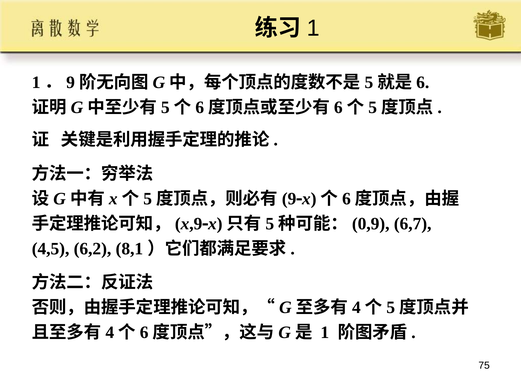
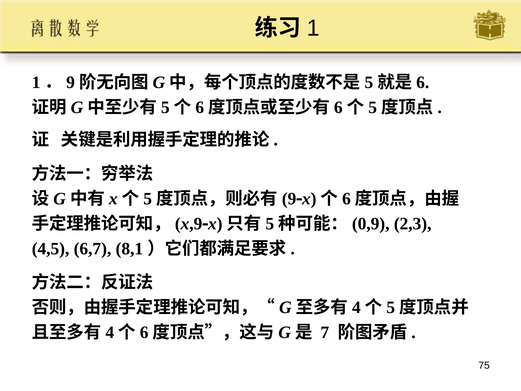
6,7: 6,7 -> 2,3 (413, 224)
6,2: 6,2 -> 6,7 (92, 249)
1: 1 -> 7 (325, 332)
